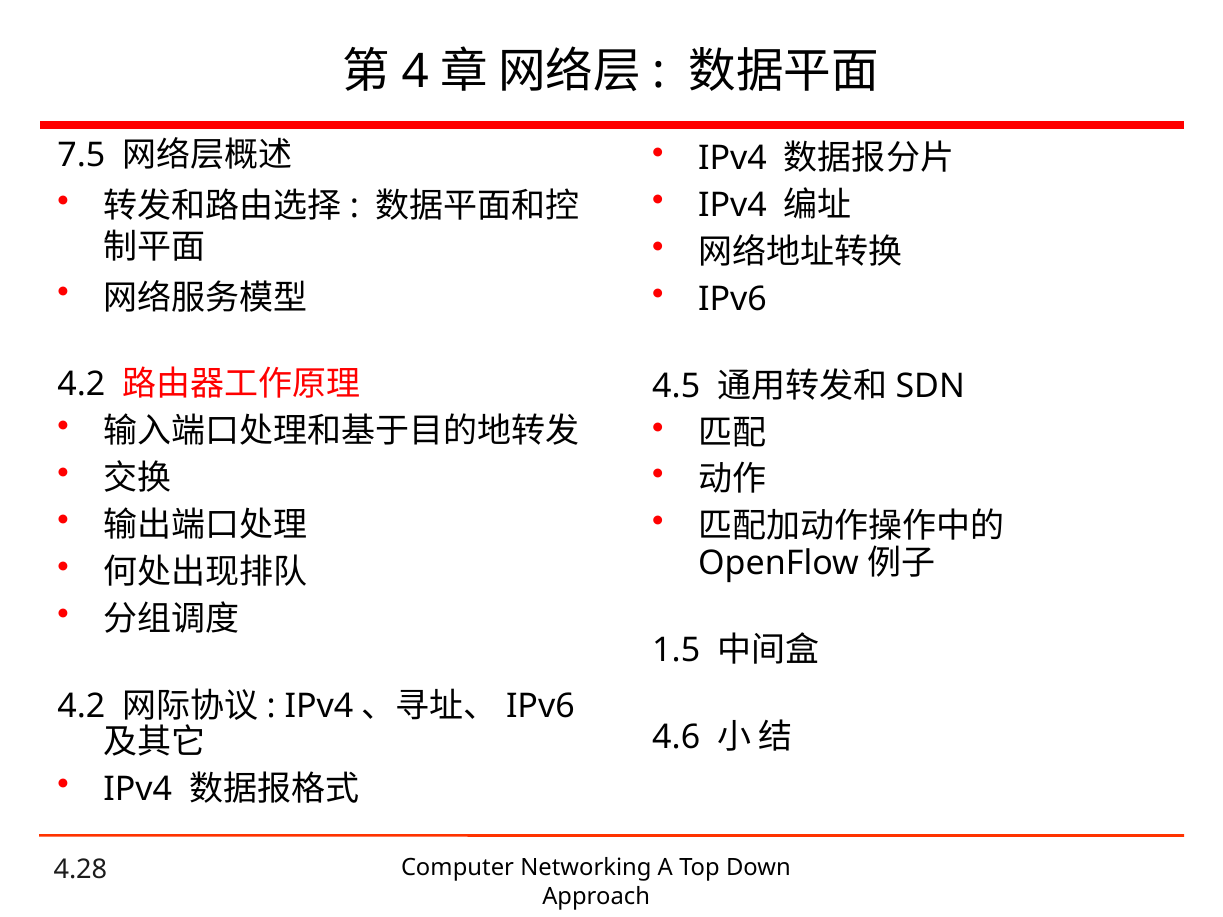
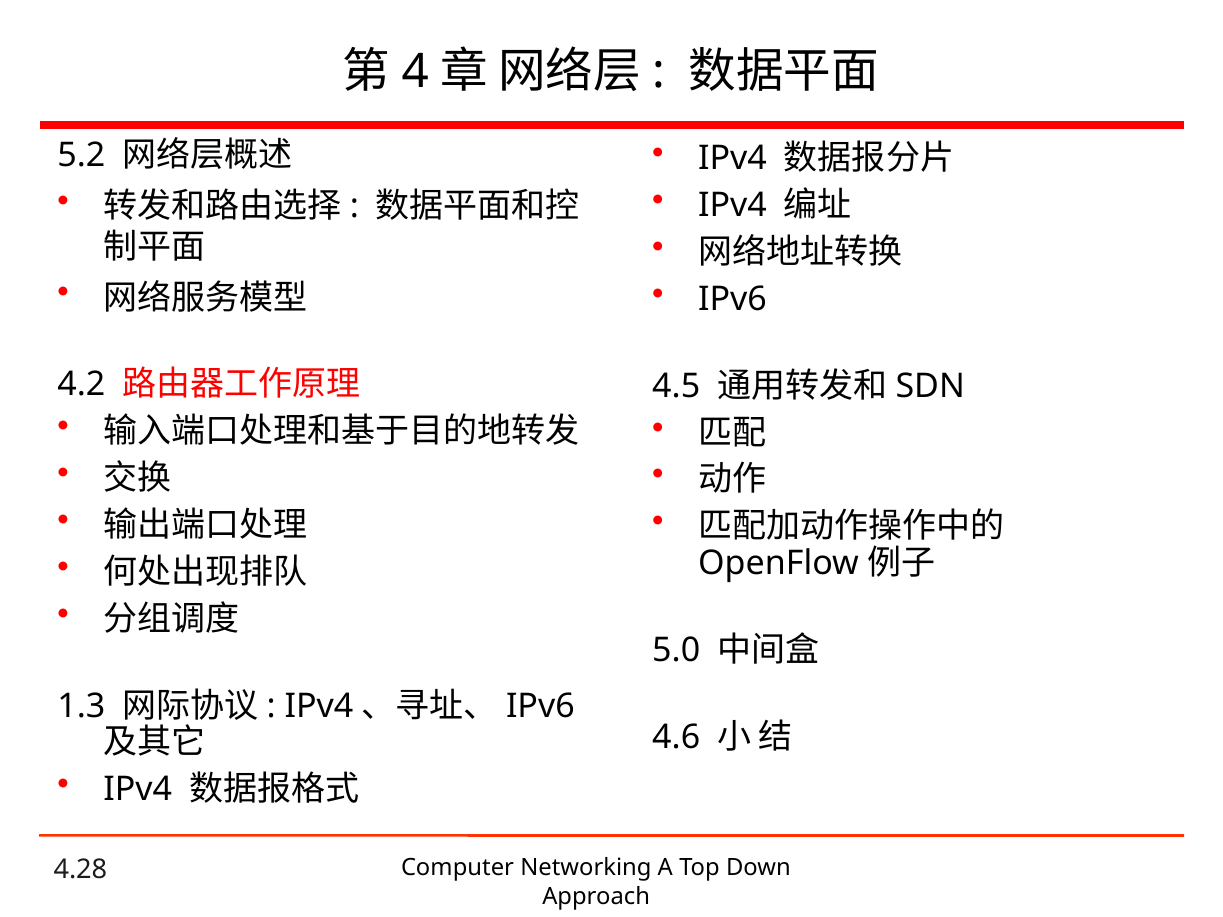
7.5: 7.5 -> 5.2 (81, 155)
1.5: 1.5 -> 5.0 (676, 650)
4.2: 4.2 -> 1.3 (81, 706)
